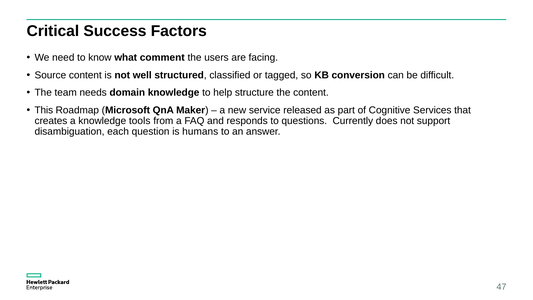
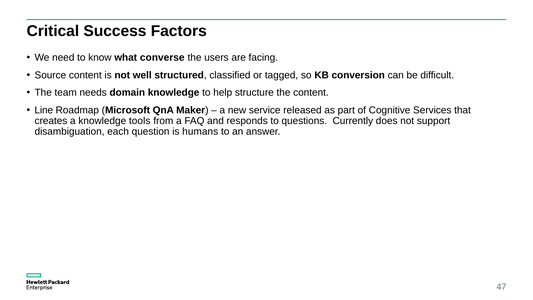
comment: comment -> converse (162, 58)
This: This -> Line (44, 110)
